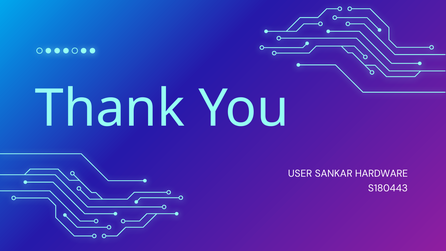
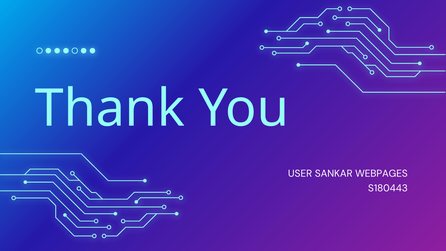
HARDWARE: HARDWARE -> WEBPAGES (381, 174)
